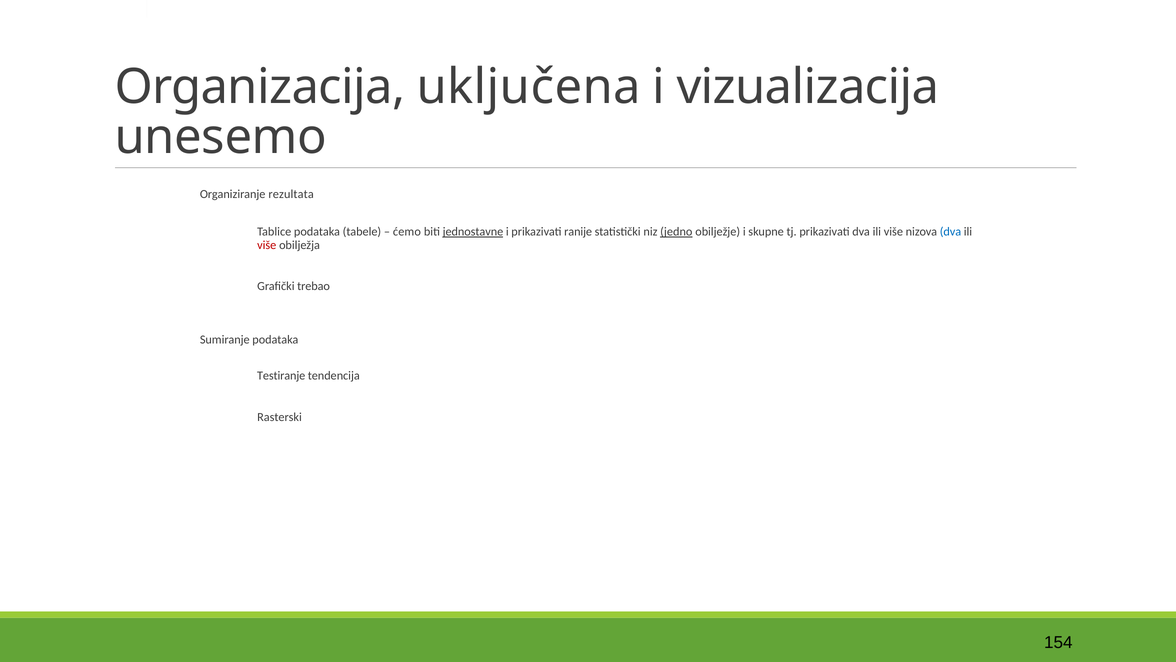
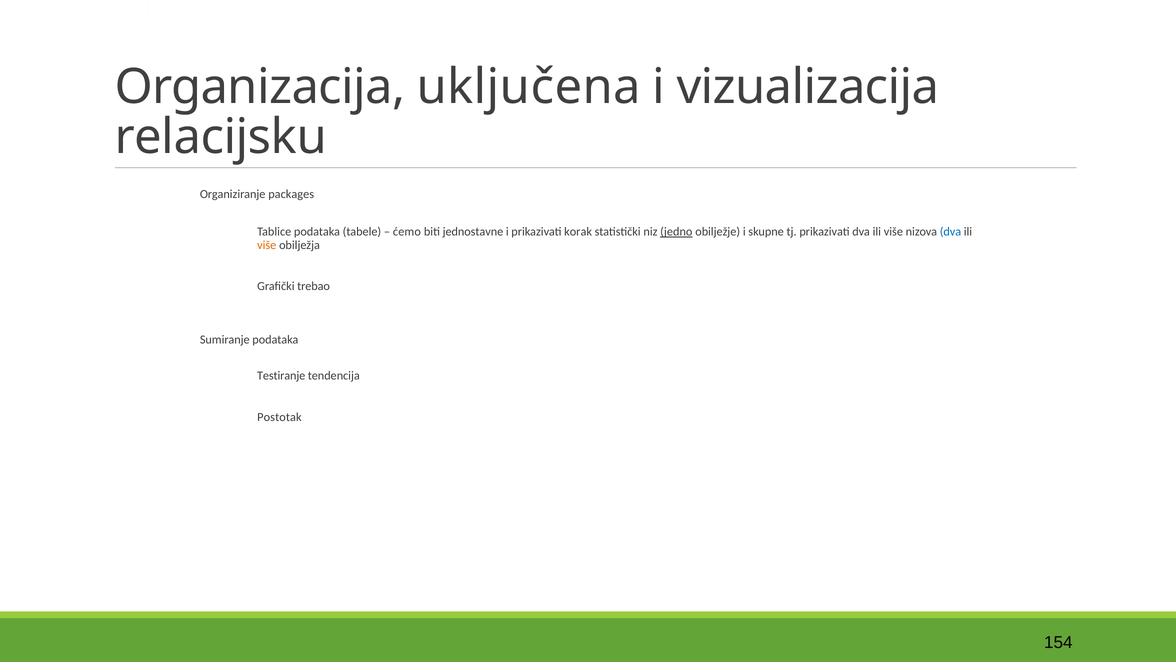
unesemo: unesemo -> relacijsku (221, 137)
rezultata: rezultata -> packages (291, 194)
jednostavne underline: present -> none (473, 232)
ranije: ranije -> korak (578, 232)
više colour: red -> orange (267, 245)
Rasterski: Rasterski -> Postotak (279, 417)
